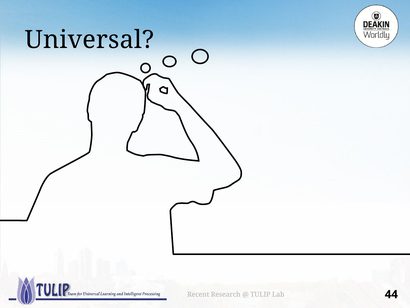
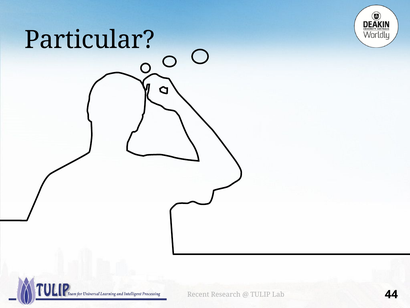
Universal: Universal -> Particular (90, 40)
